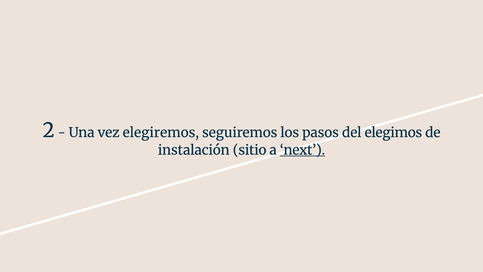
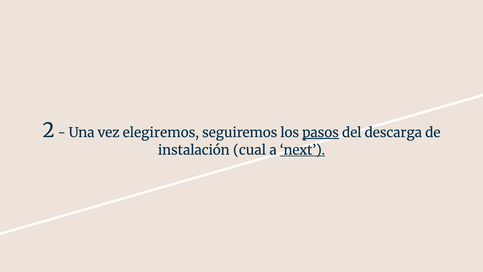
pasos underline: none -> present (321, 133)
elegimos: elegimos -> descarga (393, 133)
sitio: sitio -> cual (249, 150)
